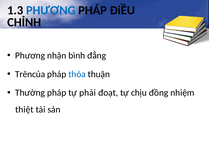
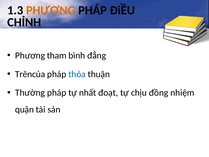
PHƯƠNG colour: blue -> orange (51, 10)
nhận: nhận -> tham (57, 55)
phải: phải -> nhất (88, 93)
thiệt: thiệt -> quận (24, 109)
